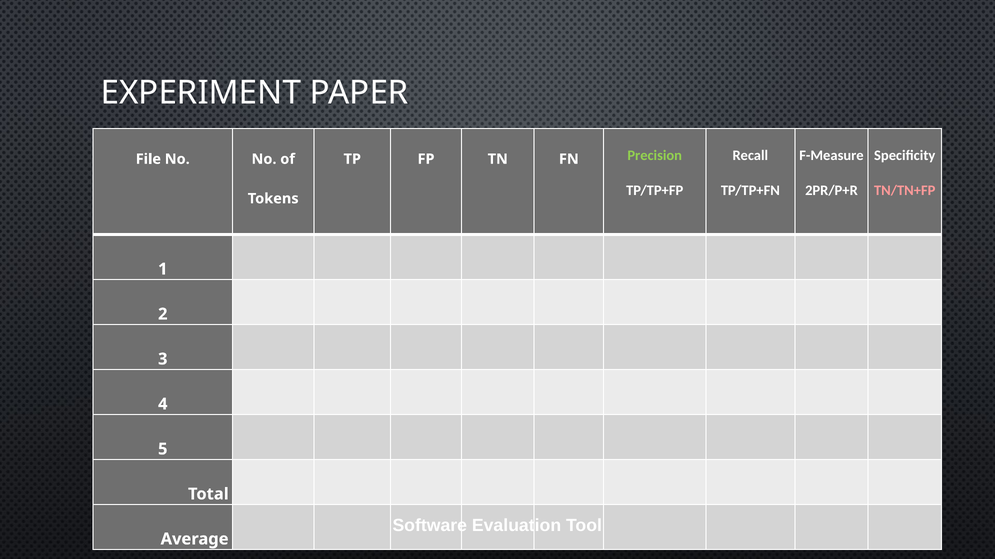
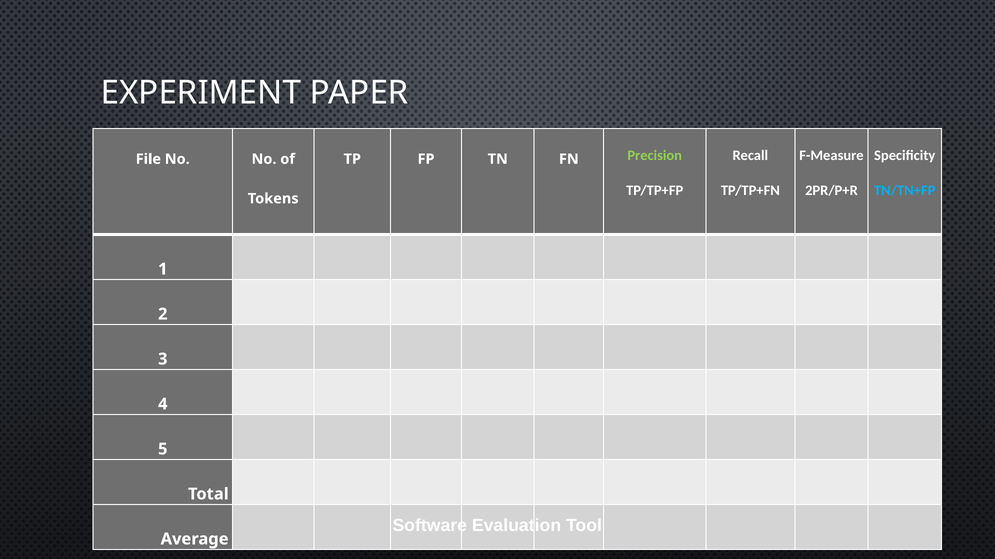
TN/TN+FP colour: pink -> light blue (905, 191)
